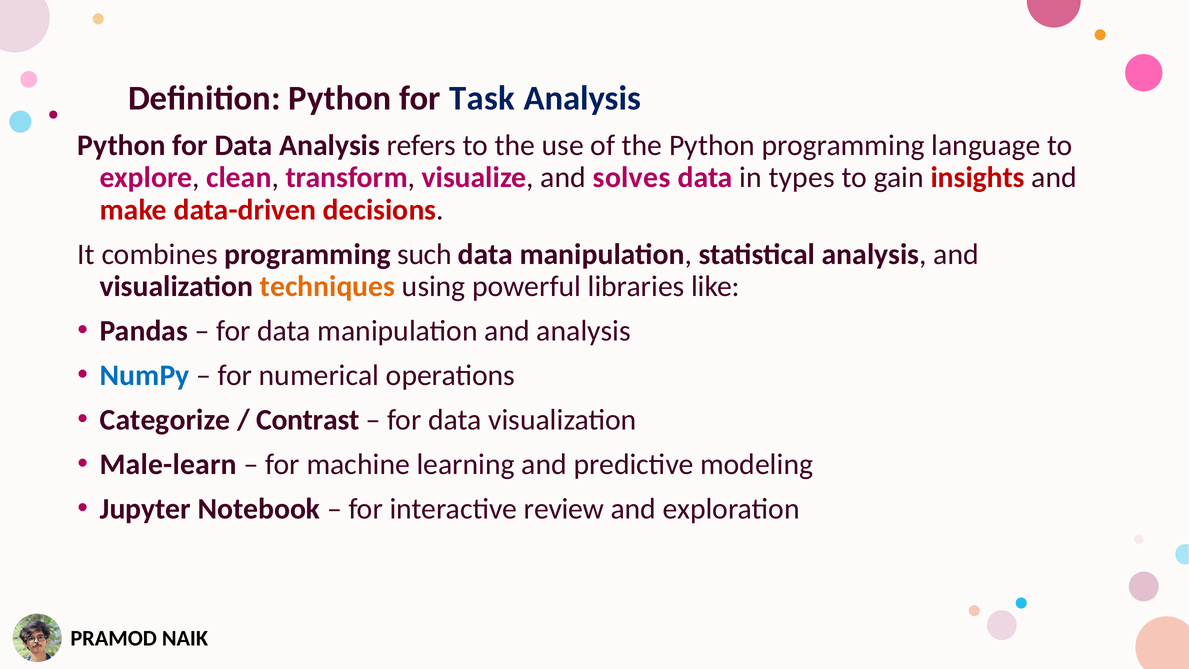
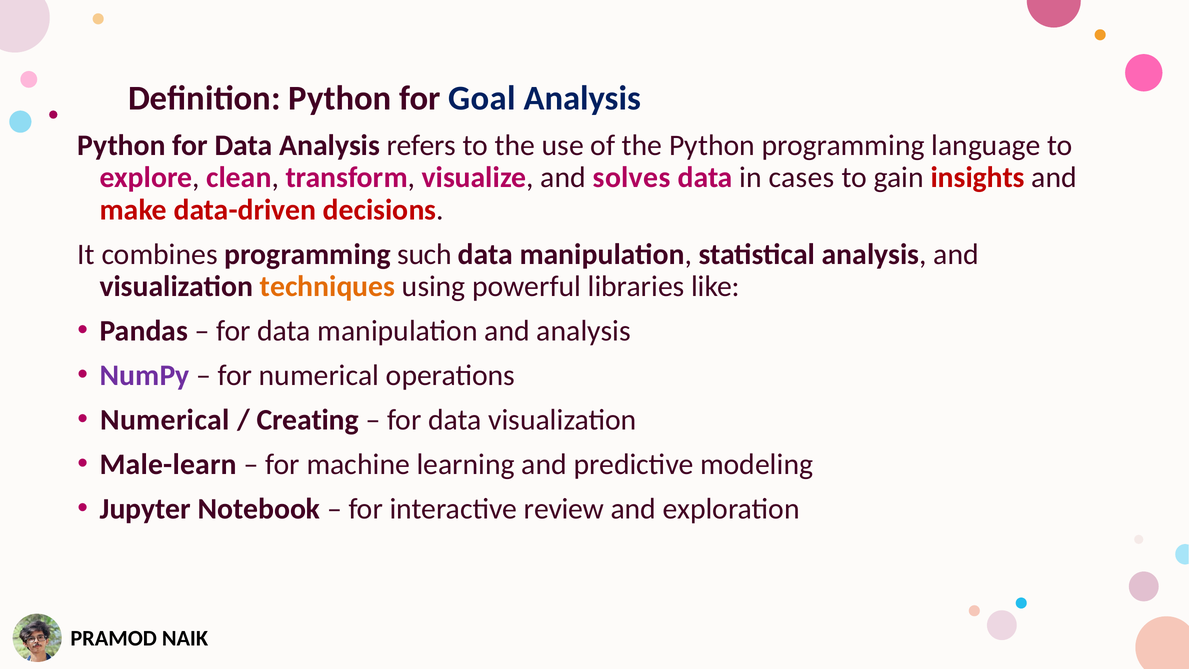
Task: Task -> Goal (482, 98)
types: types -> cases (802, 178)
NumPy colour: blue -> purple (145, 375)
Categorize: Categorize -> Numerical (165, 420)
Contrast: Contrast -> Creating (308, 420)
